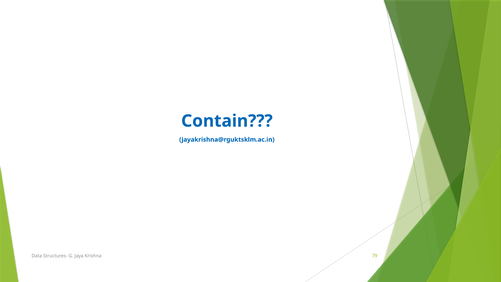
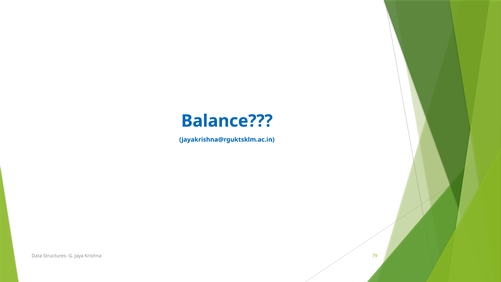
Contain: Contain -> Balance (227, 121)
